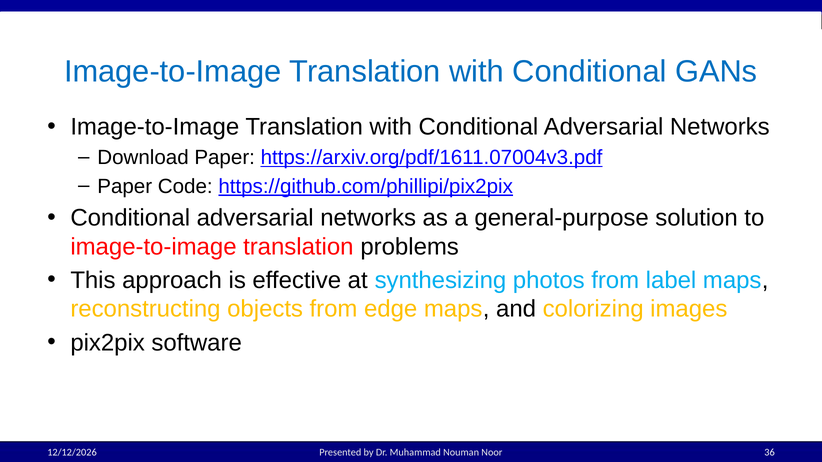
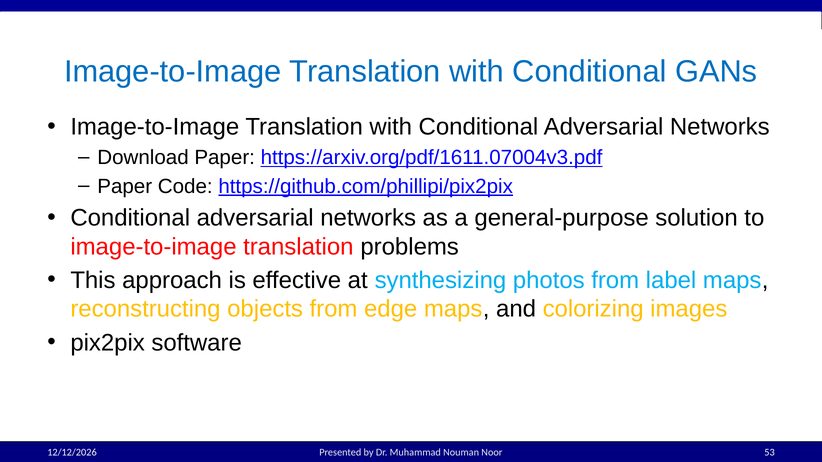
36: 36 -> 53 (770, 453)
